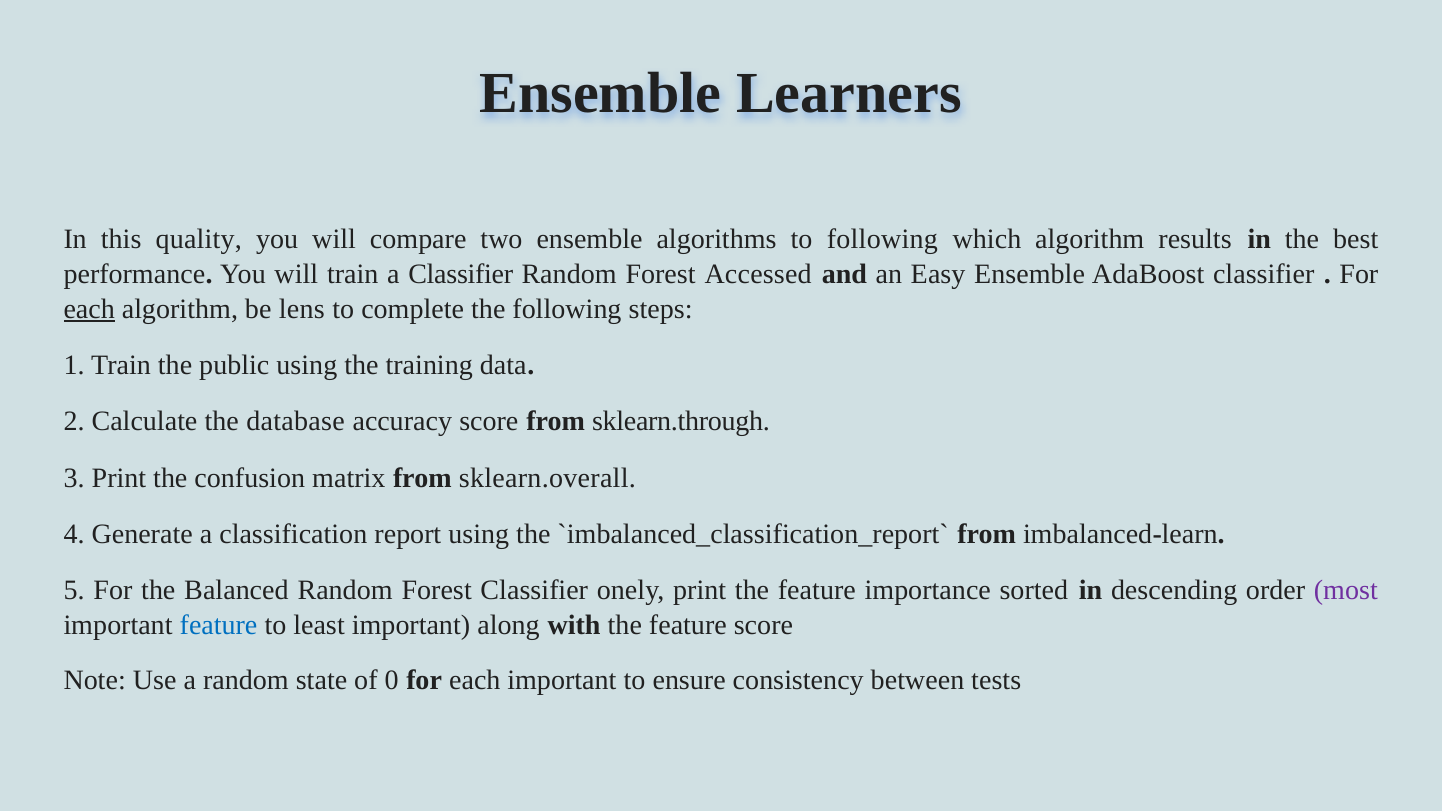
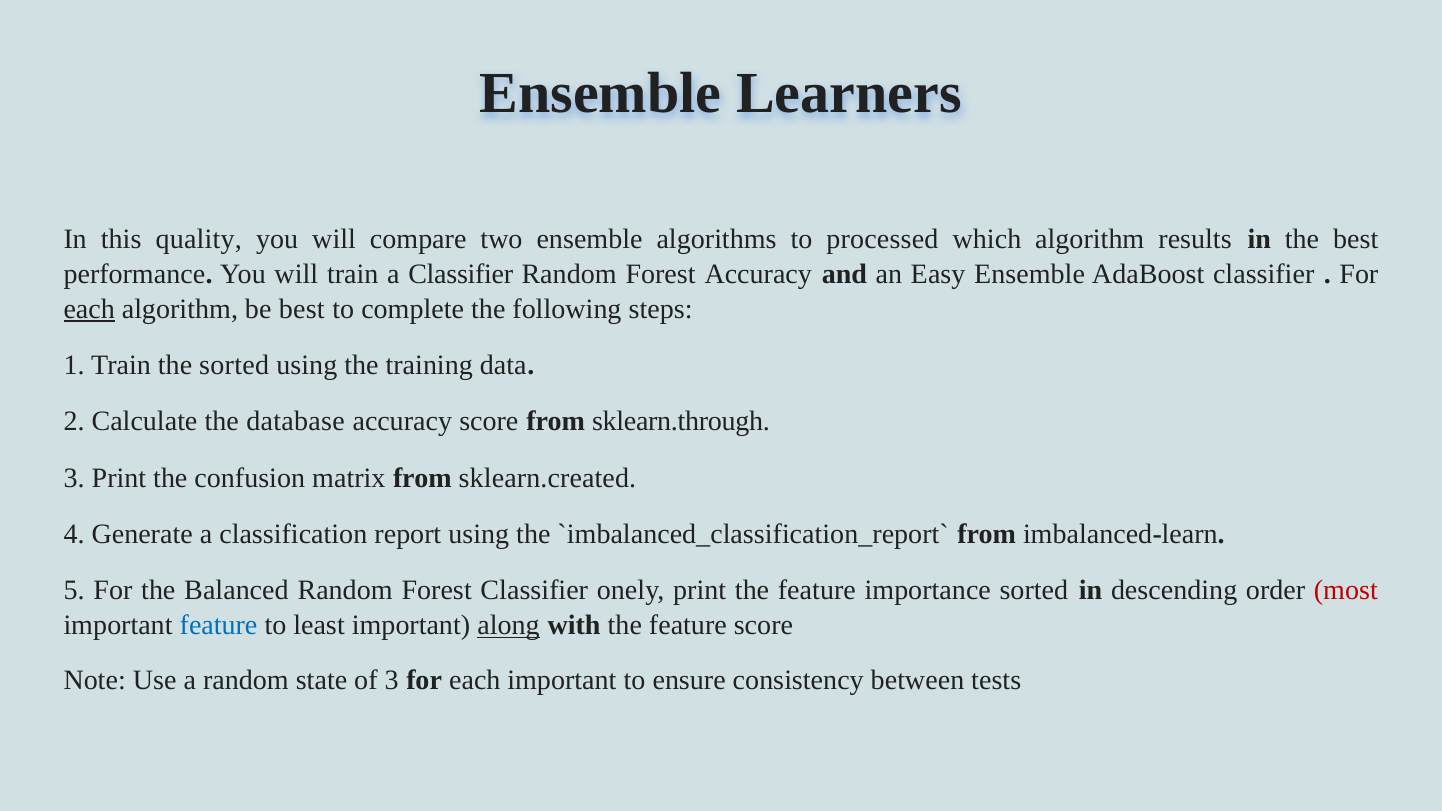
to following: following -> processed (882, 239)
Forest Accessed: Accessed -> Accuracy (758, 274)
be lens: lens -> best (302, 309)
the public: public -> sorted (234, 365)
sklearn.overall: sklearn.overall -> sklearn.created (547, 478)
most colour: purple -> red (1346, 591)
along underline: none -> present (508, 626)
of 0: 0 -> 3 (392, 681)
